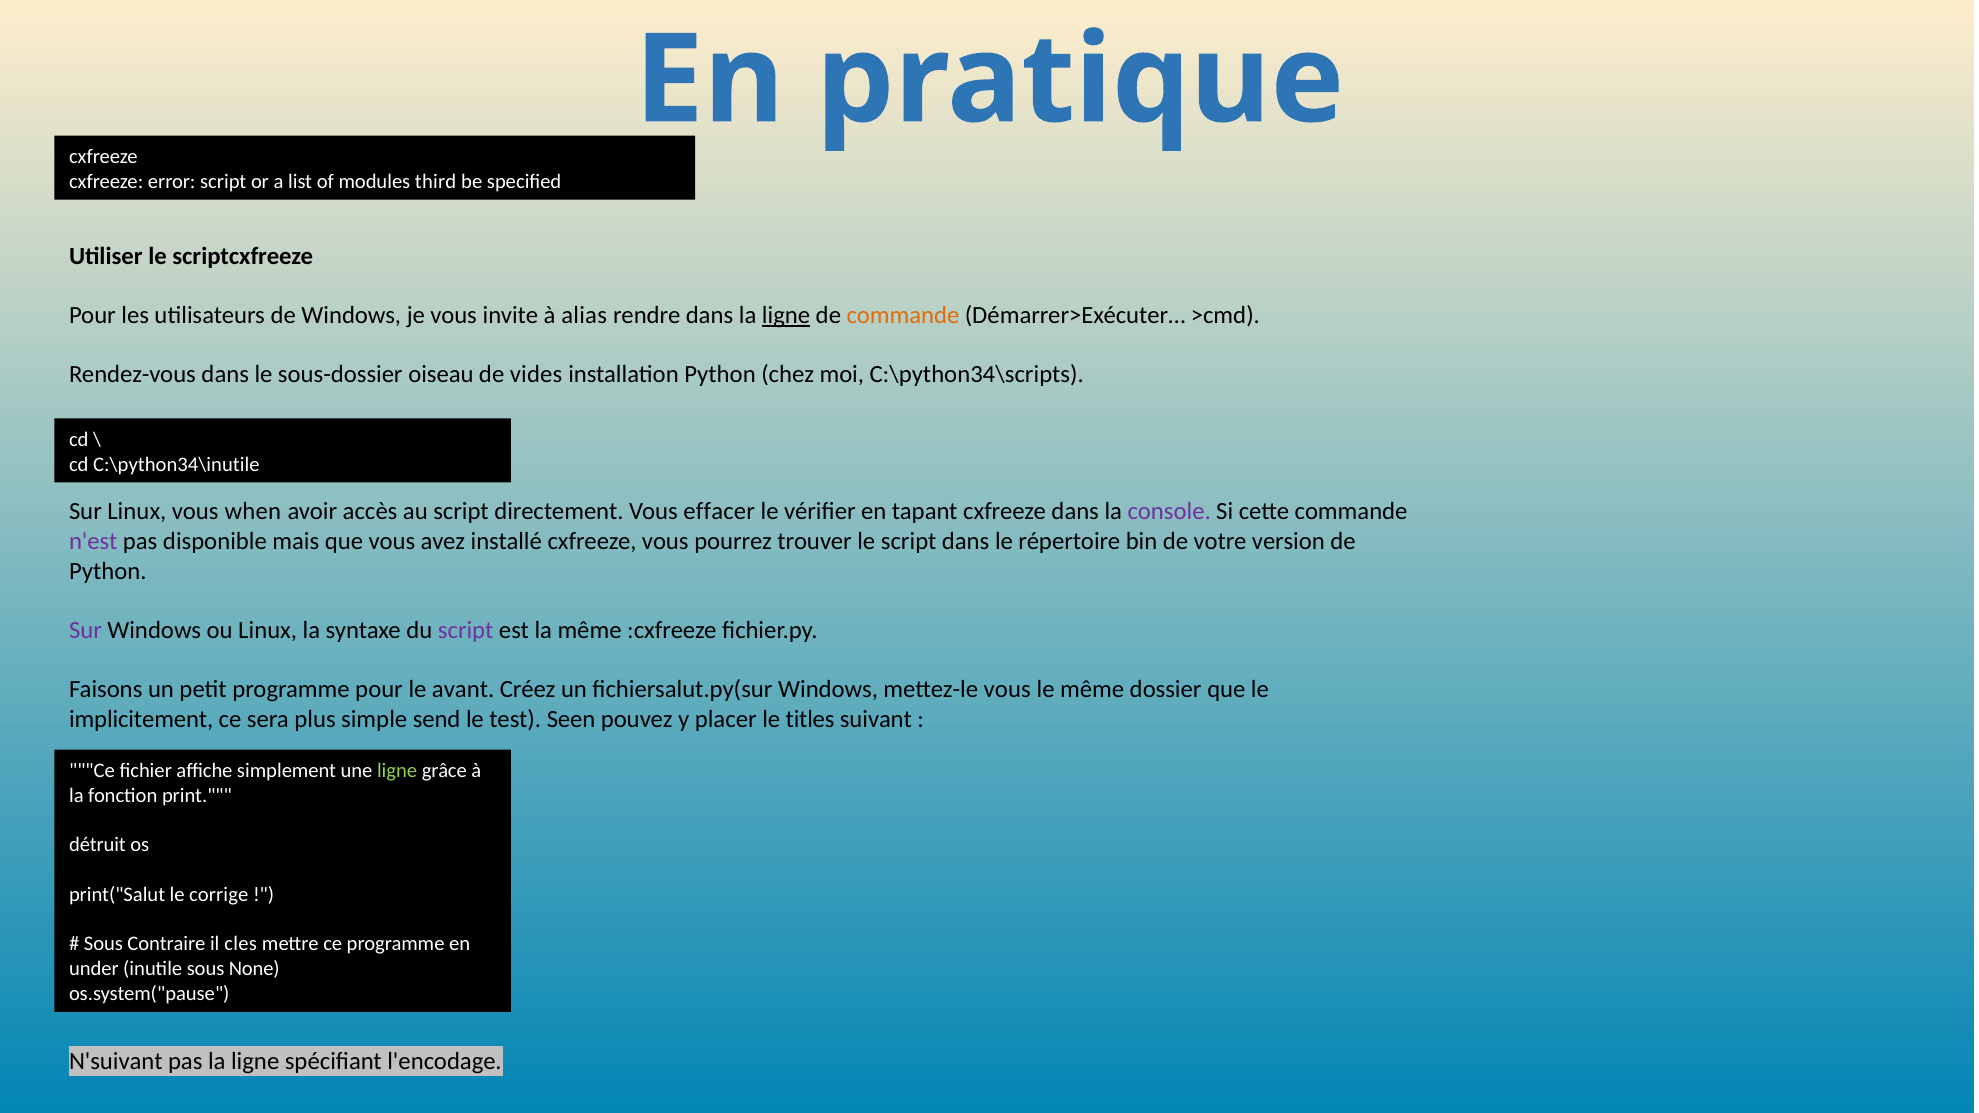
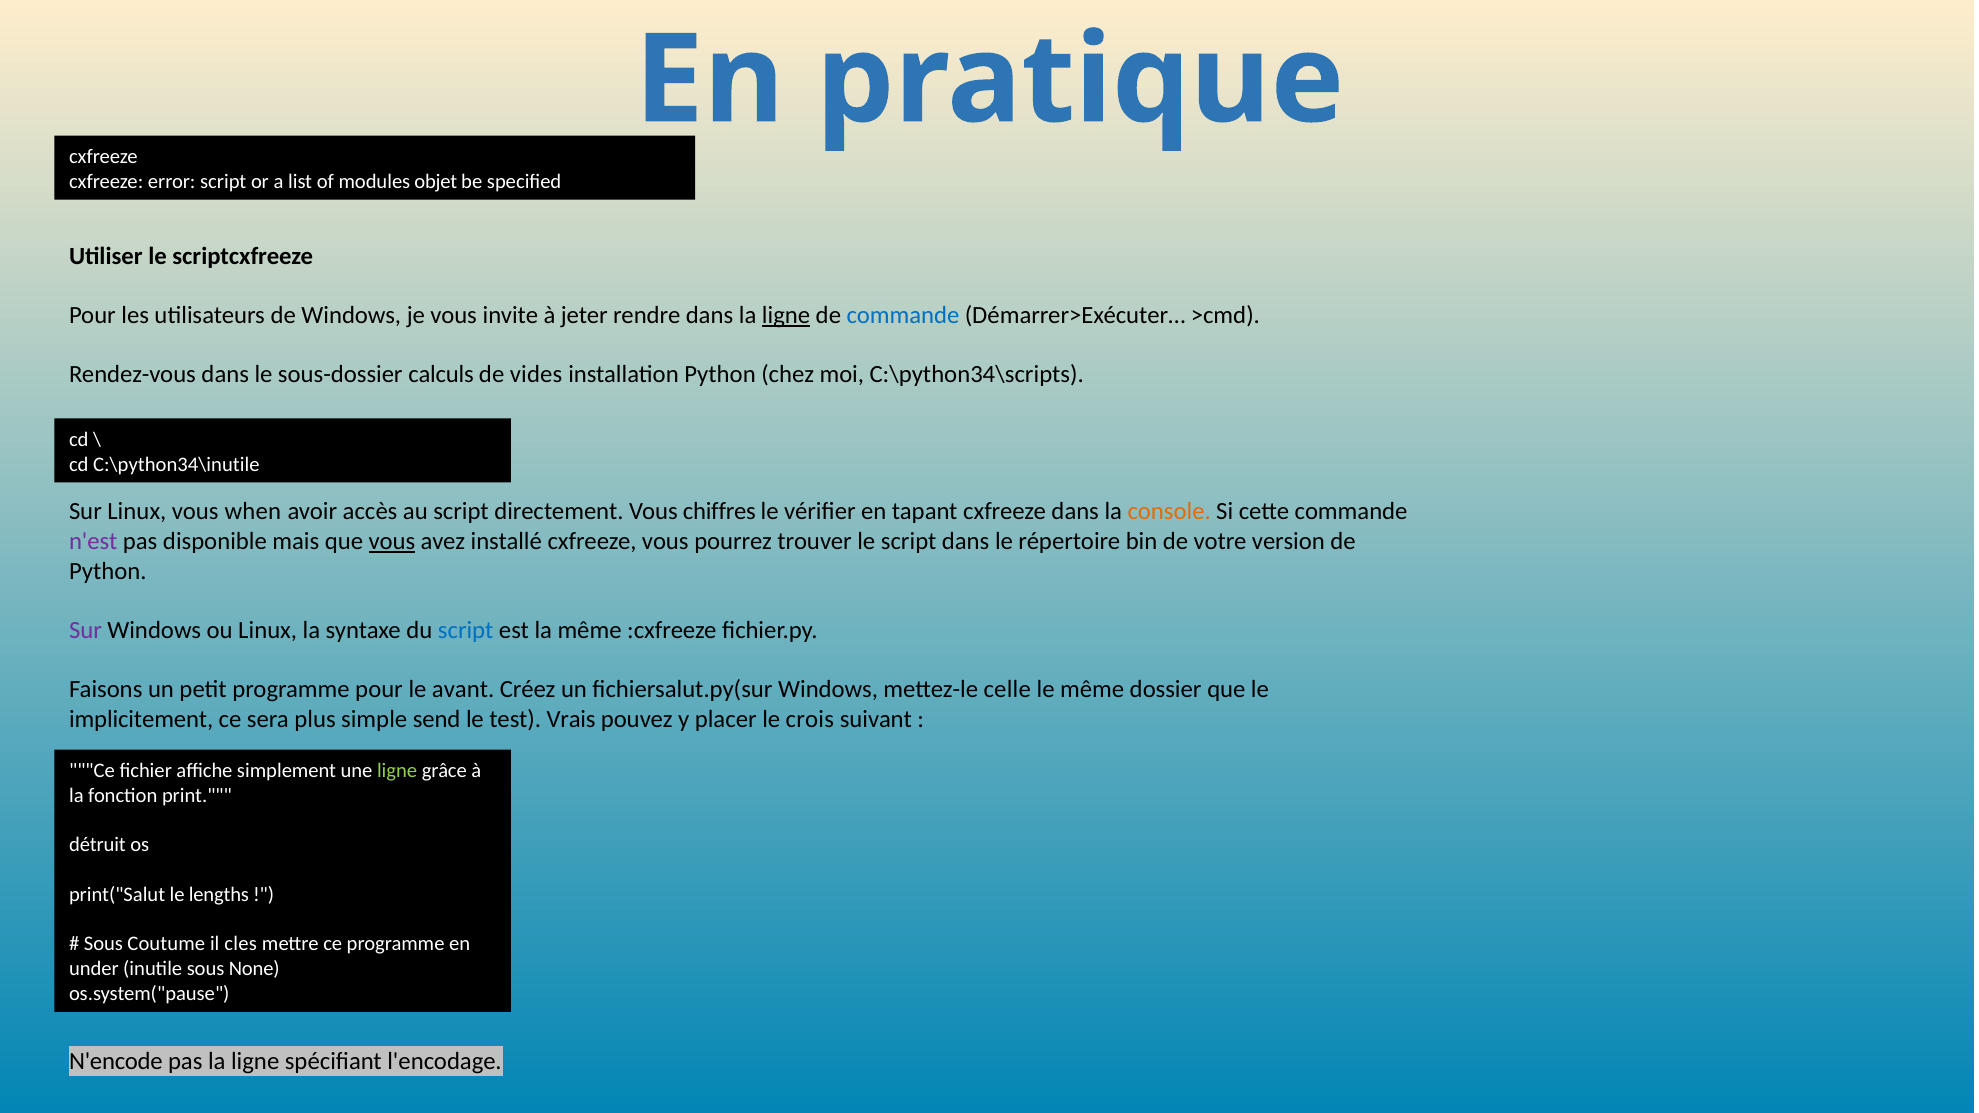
third: third -> objet (436, 181)
alias: alias -> jeter (584, 315)
commande colour: orange -> blue (903, 315)
oiseau: oiseau -> calculs (441, 375)
effacer: effacer -> chiffres (719, 512)
console colour: purple -> orange (1169, 512)
vous underline: none -> present (392, 541)
script colour: purple -> blue (466, 630)
mettez-le vous: vous -> celle (1007, 690)
Seen: Seen -> Vrais (571, 720)
titles: titles -> crois (810, 720)
corrige: corrige -> lengths (219, 895)
Contraire: Contraire -> Coutume (166, 944)
N'suivant: N'suivant -> N'encode (116, 1061)
